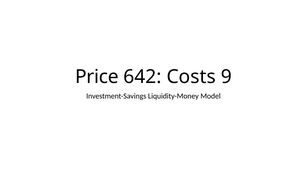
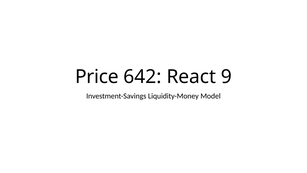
Costs: Costs -> React (191, 77)
